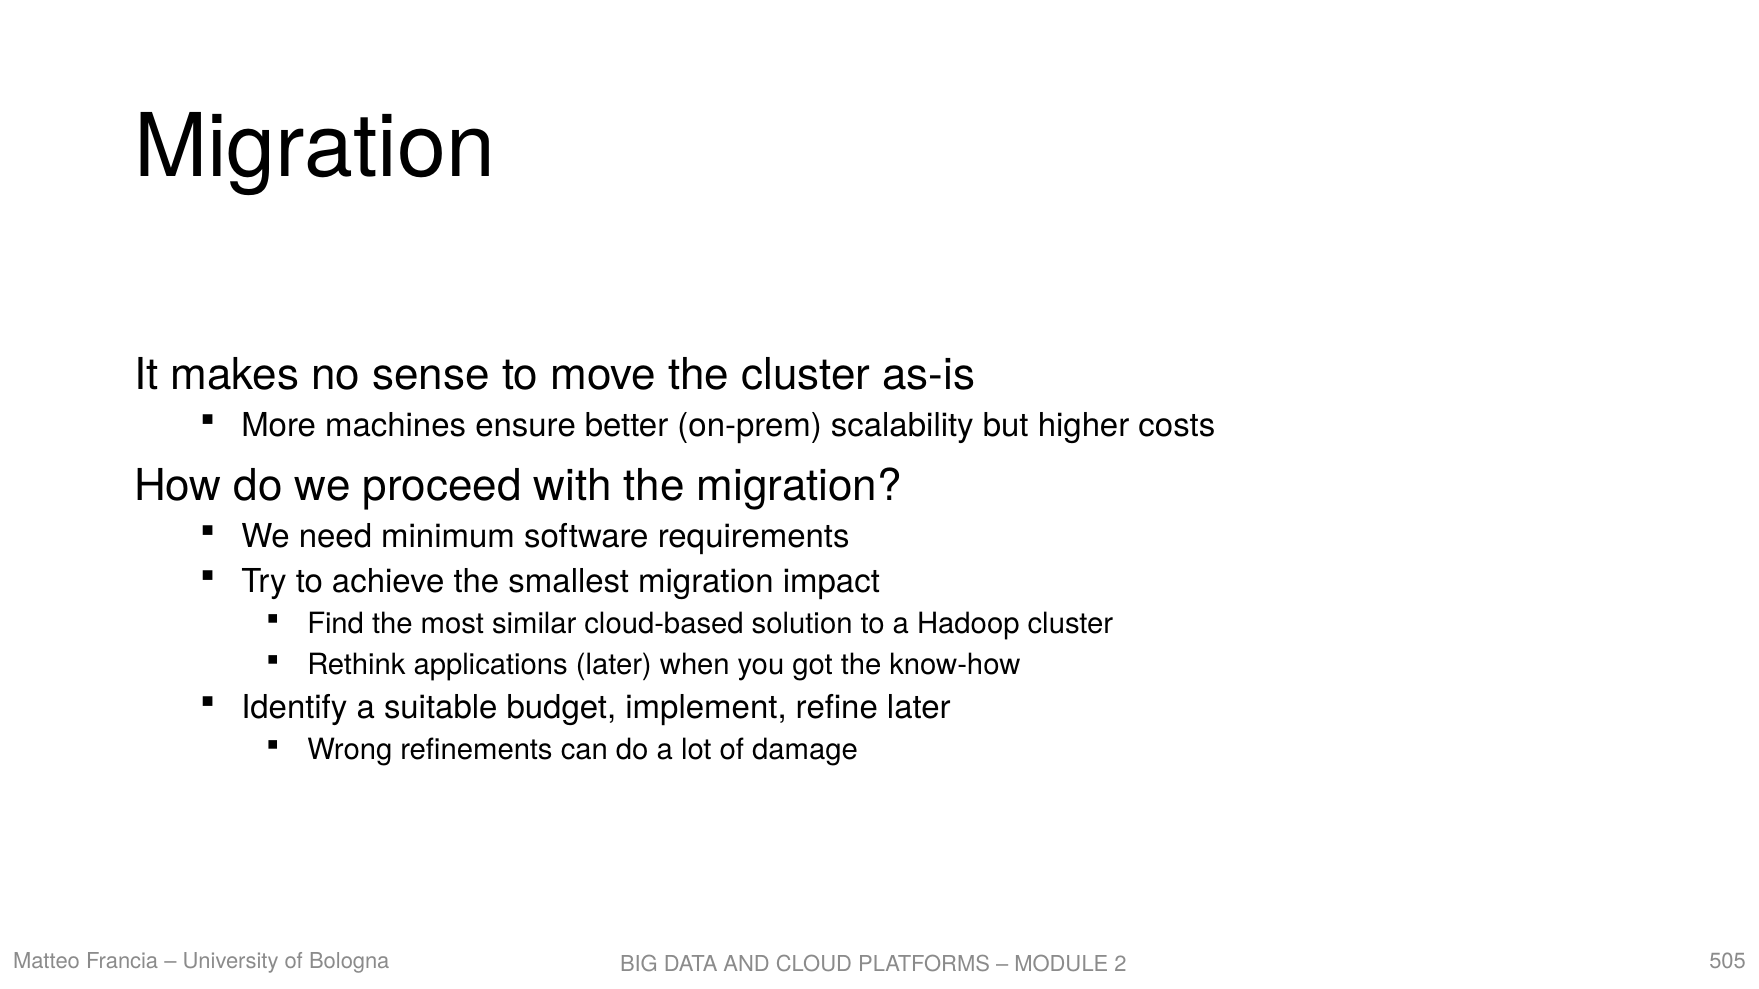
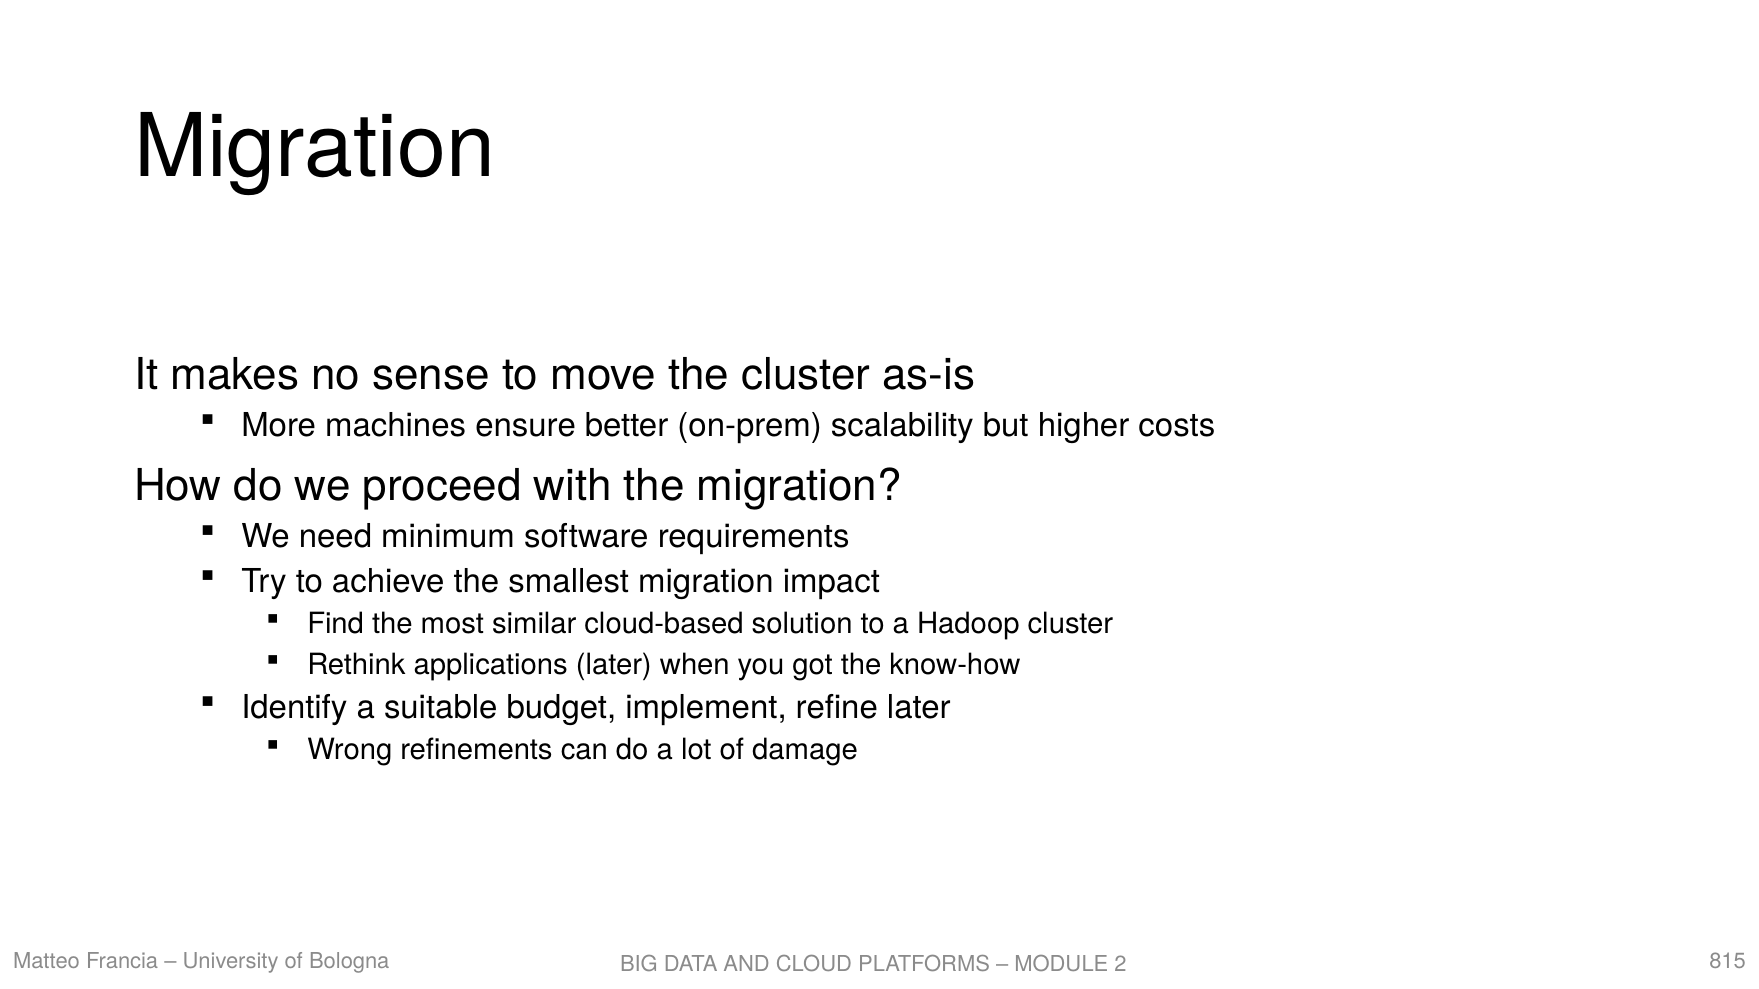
505: 505 -> 815 (1728, 962)
